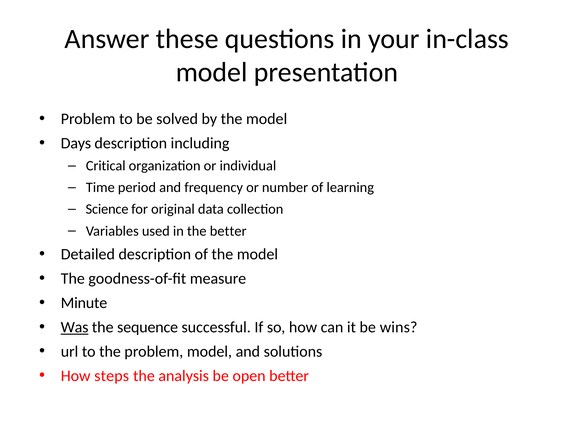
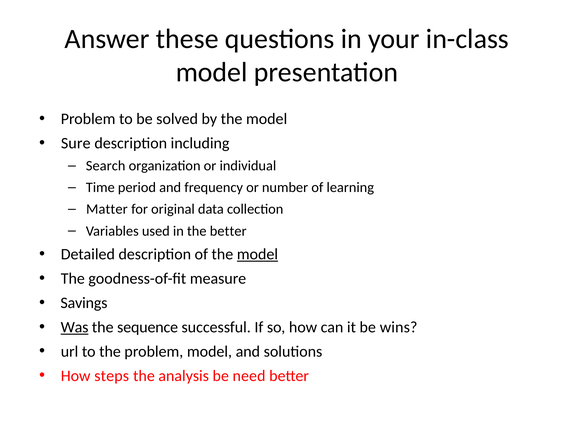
Days: Days -> Sure (76, 143)
Critical: Critical -> Search (106, 166)
Science: Science -> Matter (107, 209)
model underline: none -> present (257, 254)
Minute: Minute -> Savings (84, 303)
open: open -> need (249, 375)
